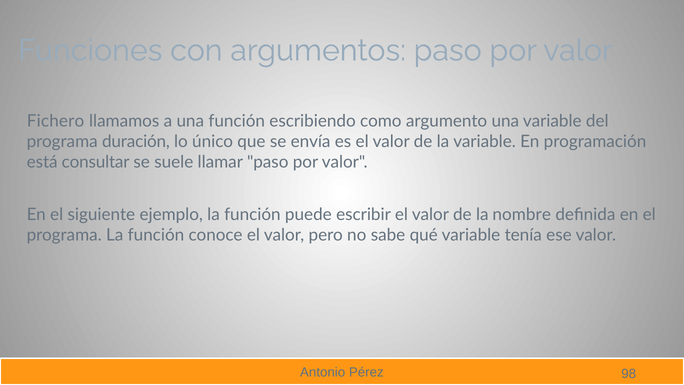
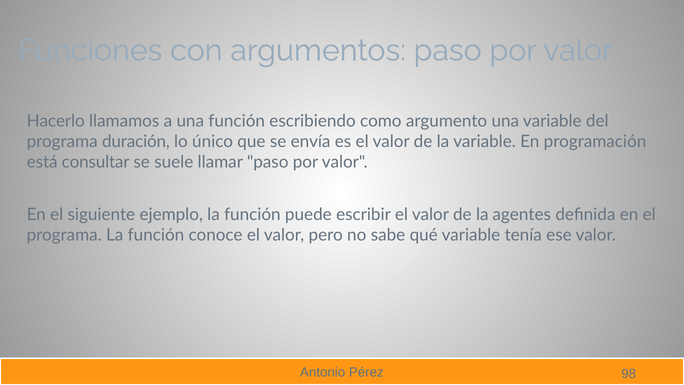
Fichero: Fichero -> Hacerlo (56, 121)
nombre: nombre -> agentes (522, 215)
